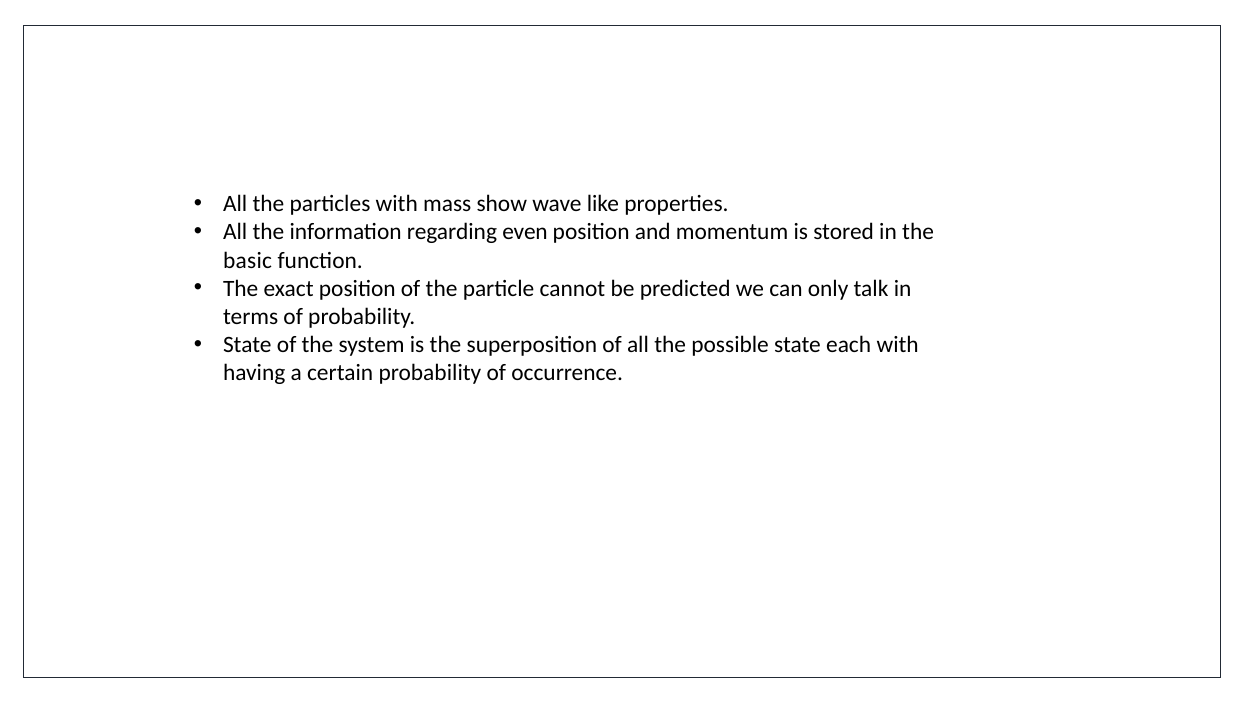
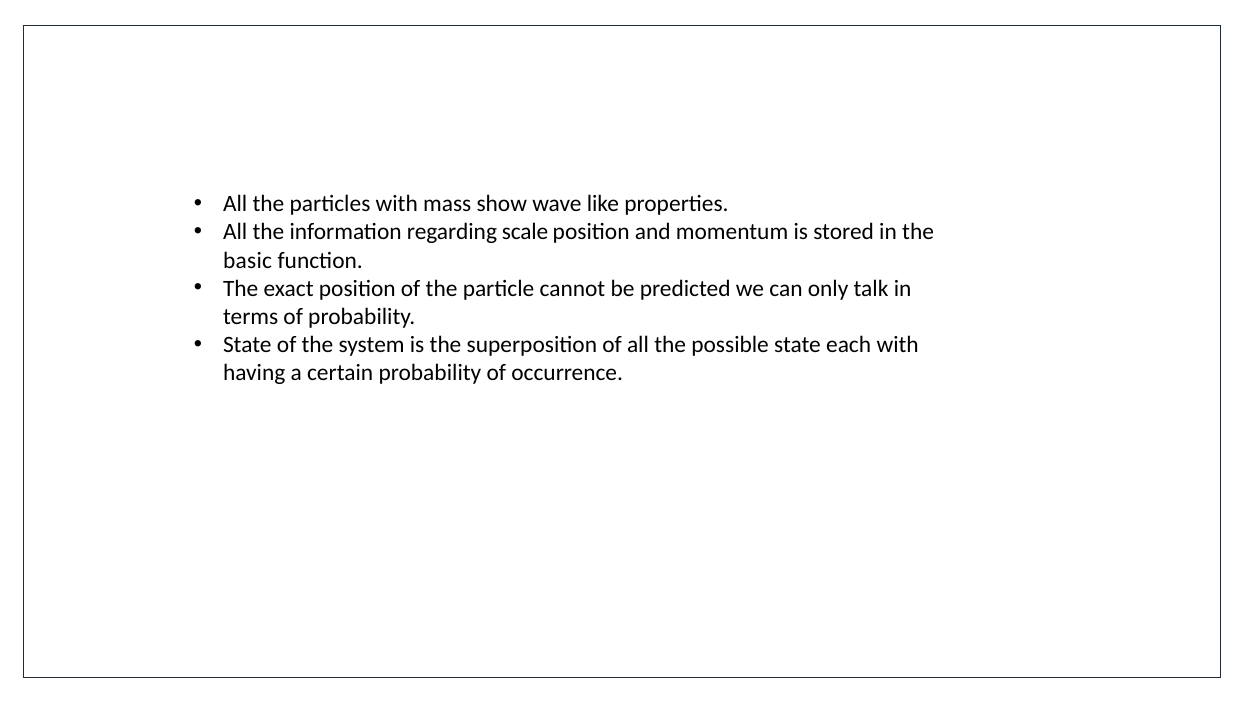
even: even -> scale (525, 232)
